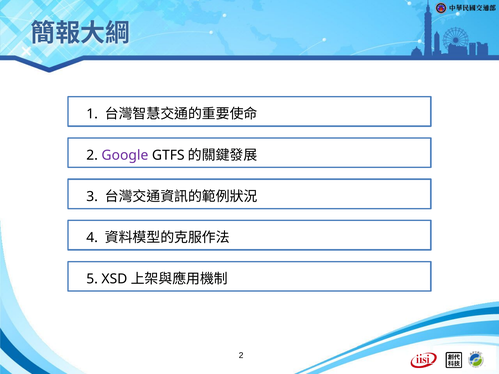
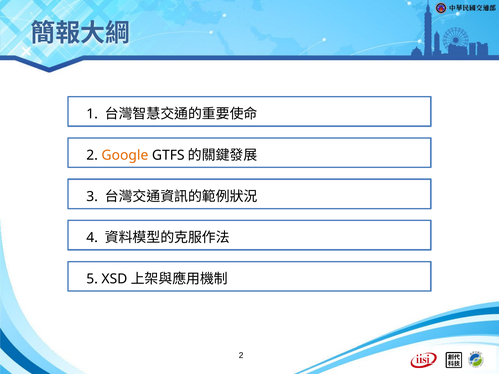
Google colour: purple -> orange (125, 155)
